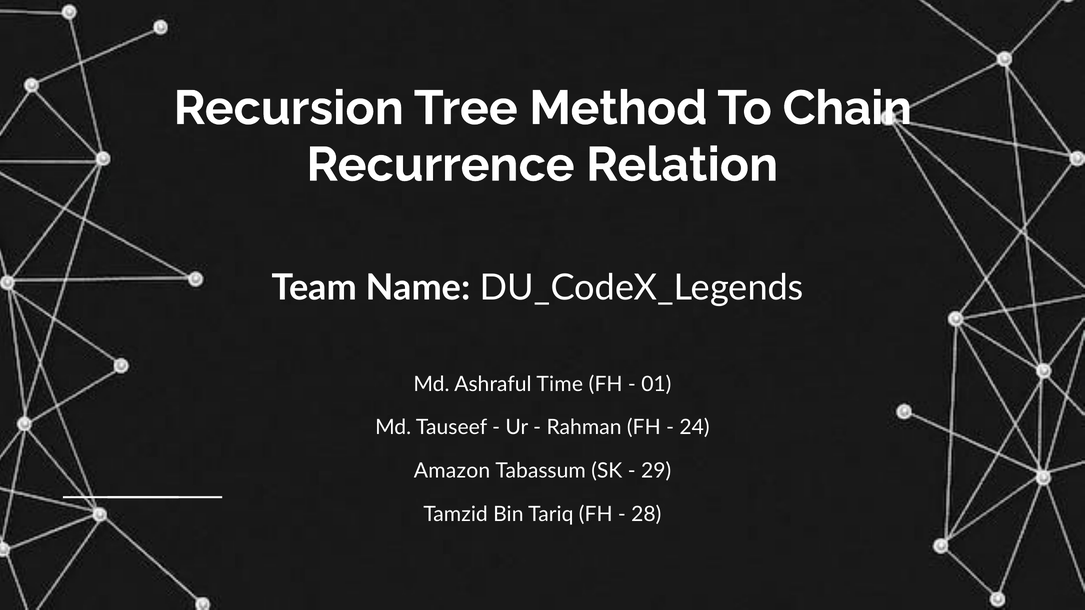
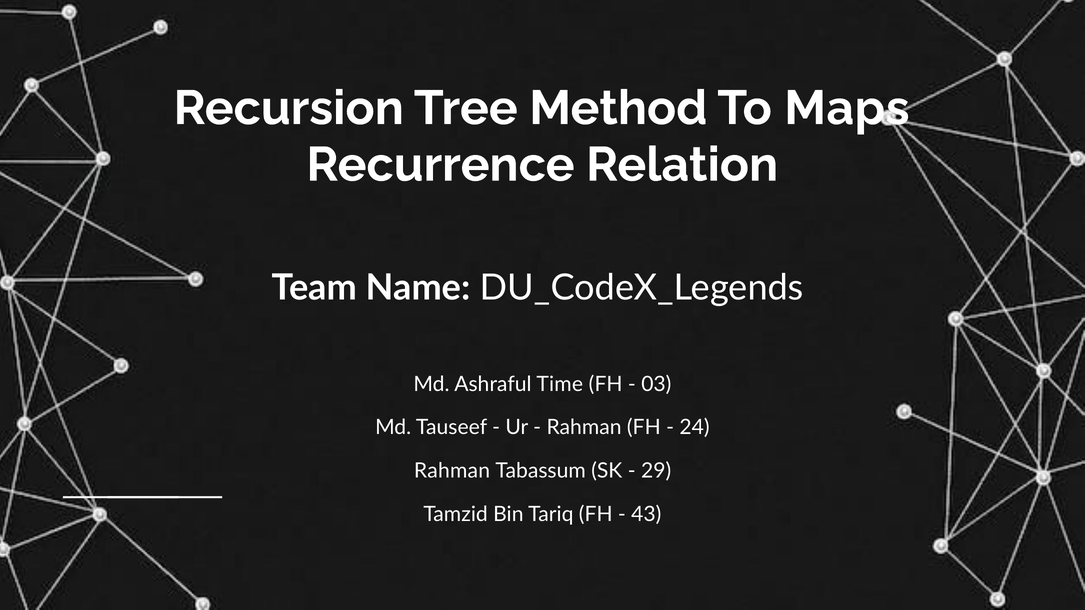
Chain: Chain -> Maps (847, 108)
01: 01 -> 03 (656, 384)
Amazon: Amazon -> Rahman (452, 471)
28: 28 -> 43 (646, 515)
